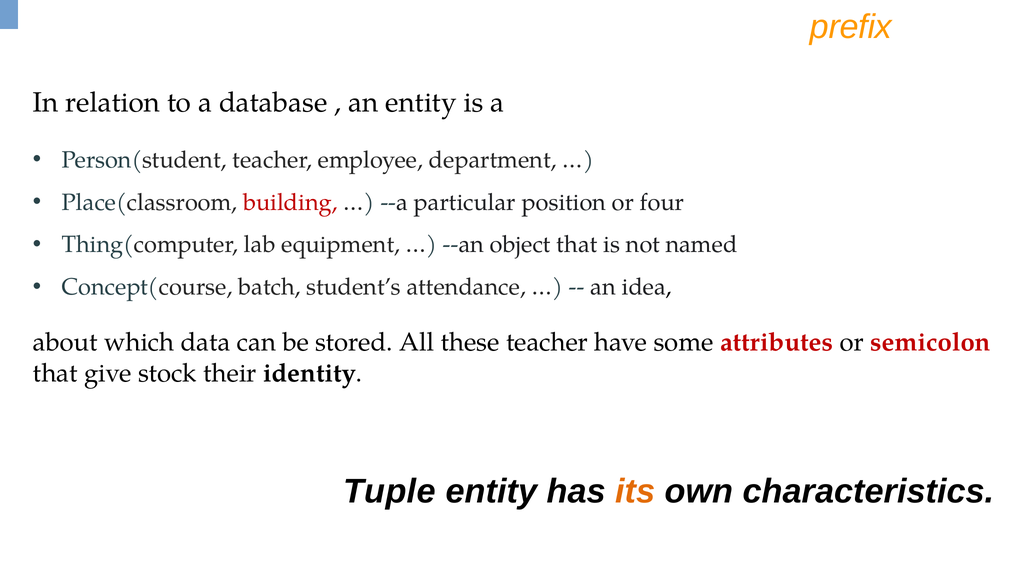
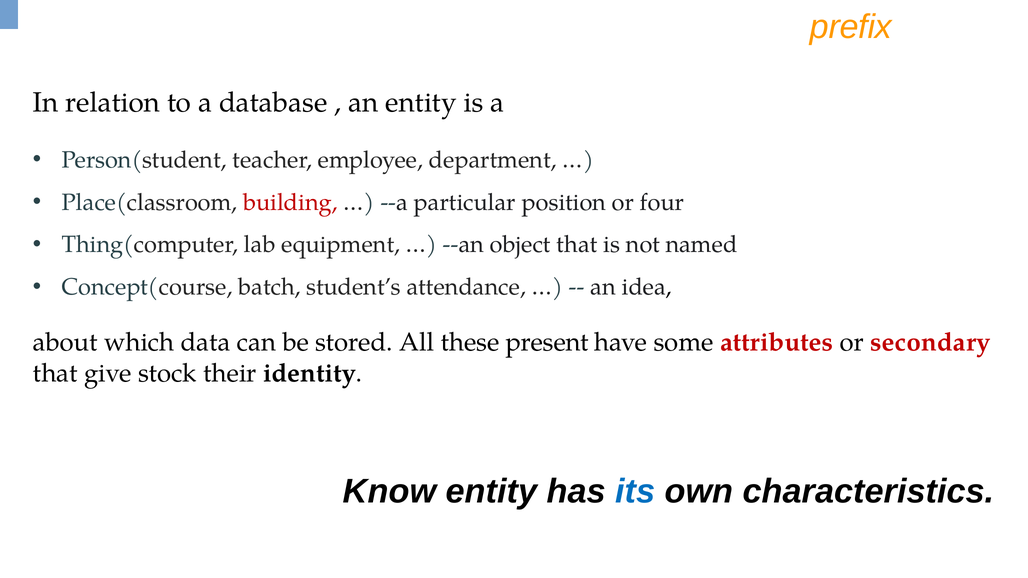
these teacher: teacher -> present (547, 343)
semicolon: semicolon -> secondary (930, 343)
Tuple: Tuple -> Know (390, 491)
its colour: orange -> blue (635, 491)
